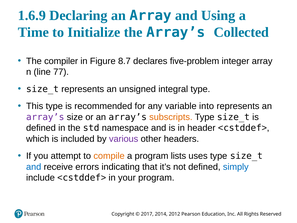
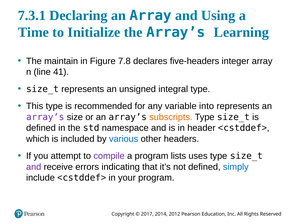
1.6.9: 1.6.9 -> 7.3.1 (32, 15)
Collected: Collected -> Learning (241, 32)
compiler: compiler -> maintain (61, 61)
8.7: 8.7 -> 7.8 (124, 61)
five-problem: five-problem -> five-headers (195, 61)
77: 77 -> 41 (61, 72)
various colour: purple -> blue (124, 139)
compile colour: orange -> purple (109, 156)
and colour: blue -> purple (34, 167)
